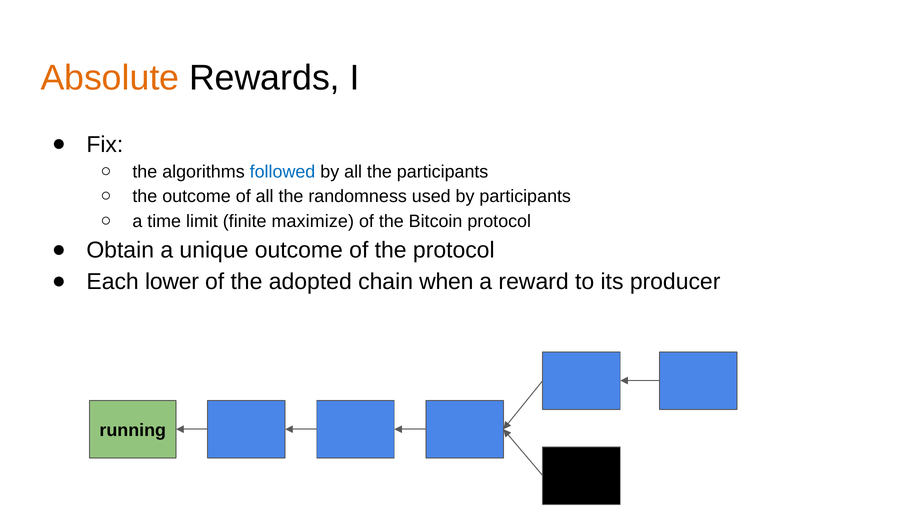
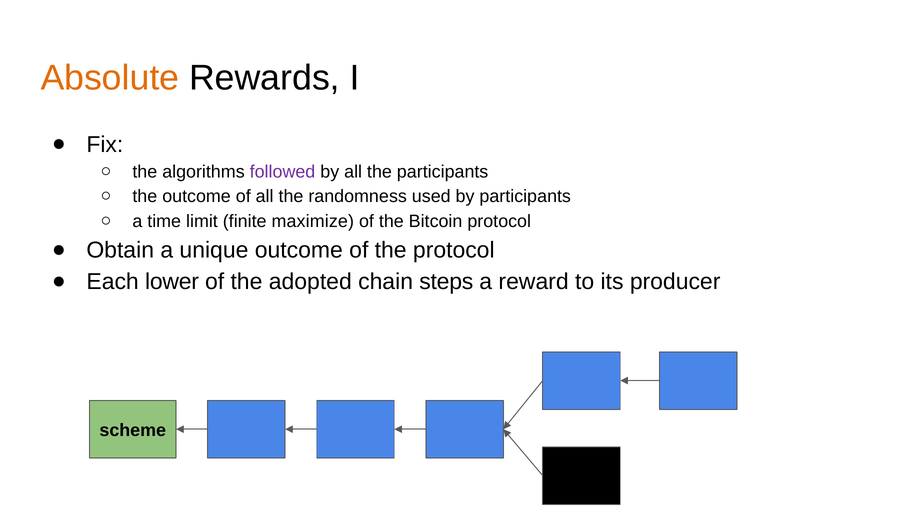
followed colour: blue -> purple (283, 172)
when: when -> steps (446, 282)
running: running -> scheme (133, 430)
